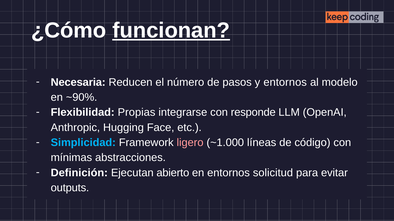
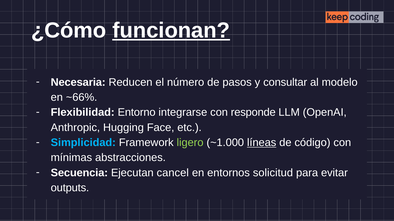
y entornos: entornos -> consultar (285, 82)
~90%: ~90% -> ~66% (82, 98)
Propias: Propias -> Entorno (137, 113)
ligero colour: pink -> light green (190, 143)
líneas underline: none -> present (262, 143)
Definición: Definición -> Secuencia (79, 173)
abierto: abierto -> cancel (173, 173)
